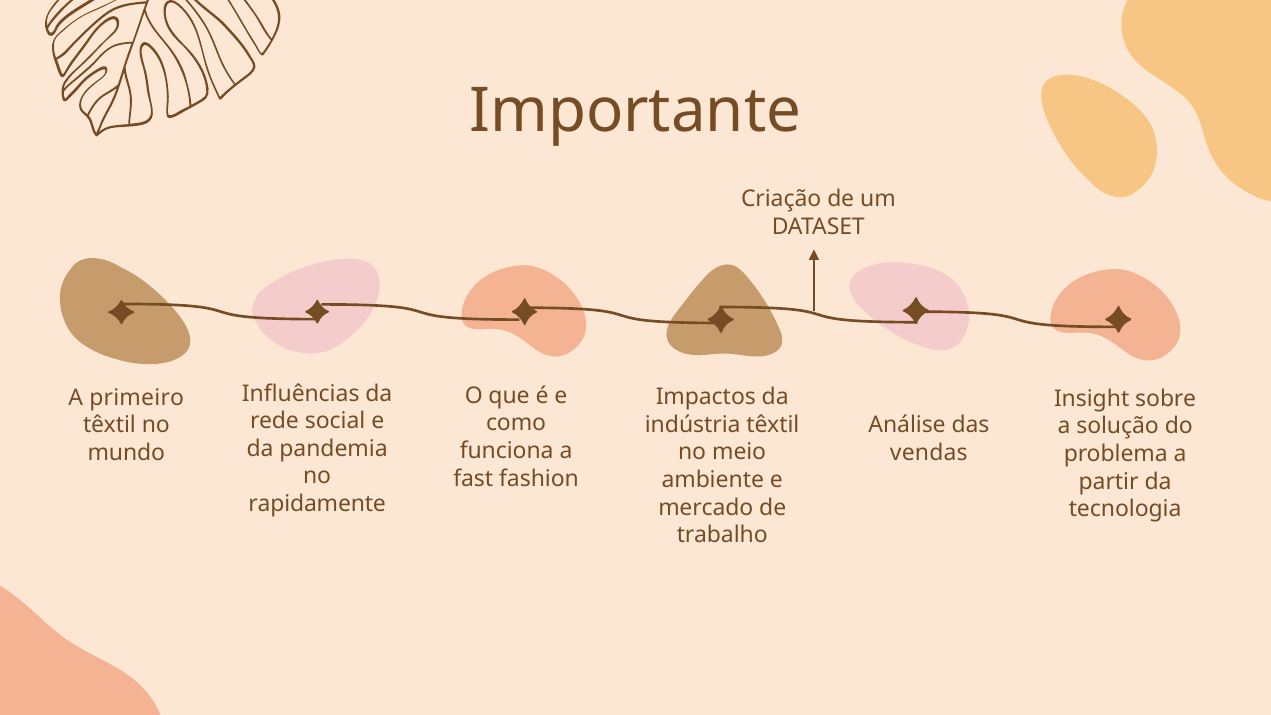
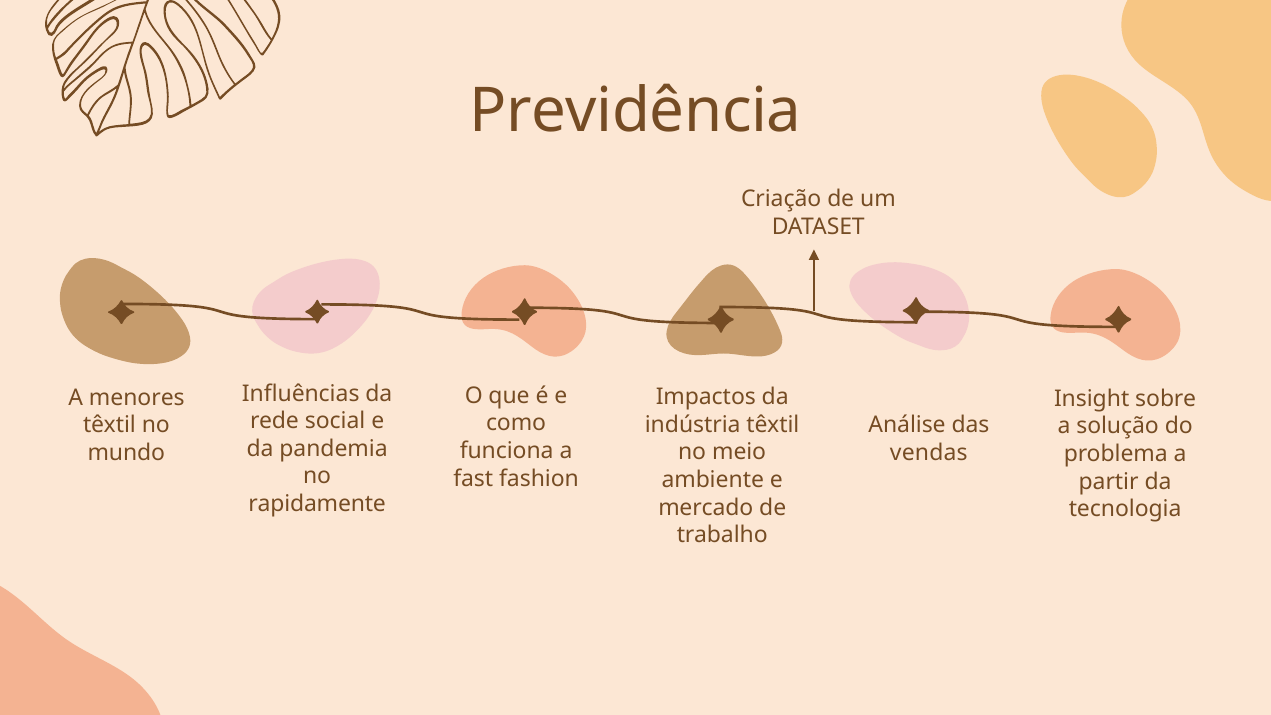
Importante: Importante -> Previdência (635, 111)
primeiro: primeiro -> menores (137, 398)
